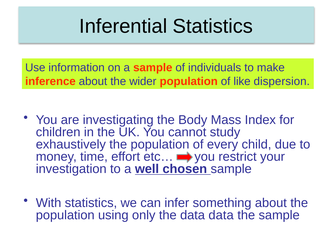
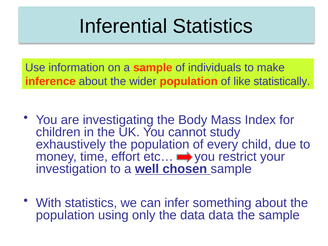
dispersion: dispersion -> statistically (282, 81)
